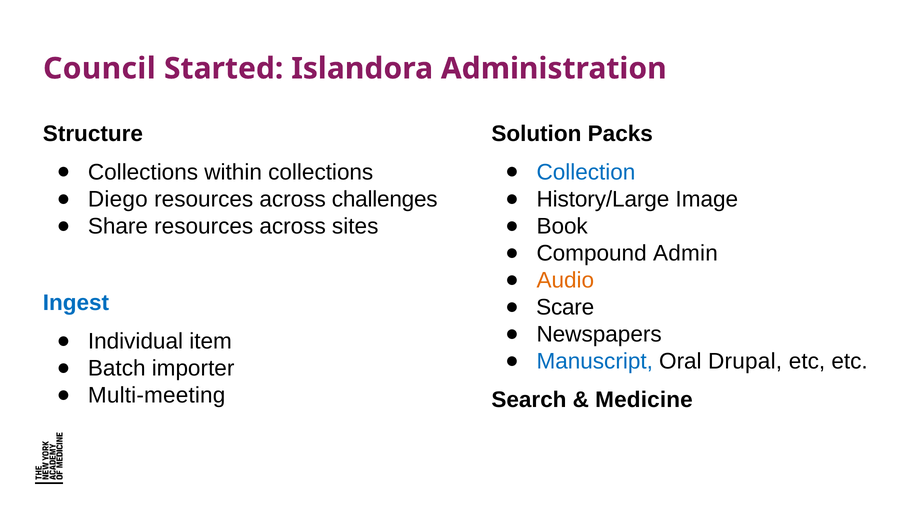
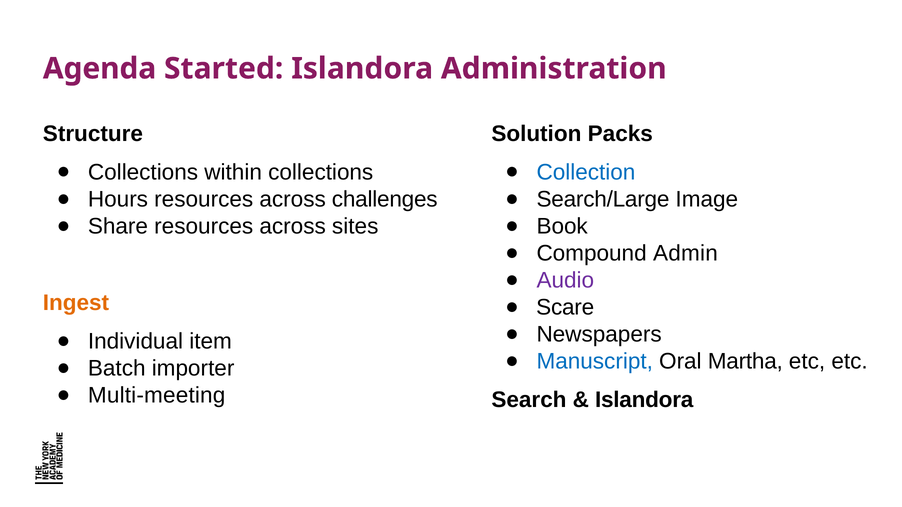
Council: Council -> Agenda (100, 69)
Diego: Diego -> Hours (118, 199)
History/Large: History/Large -> Search/Large (603, 199)
Audio colour: orange -> purple (565, 281)
Ingest colour: blue -> orange (76, 303)
Drupal: Drupal -> Martha (745, 362)
Medicine: Medicine -> Islandora (644, 400)
